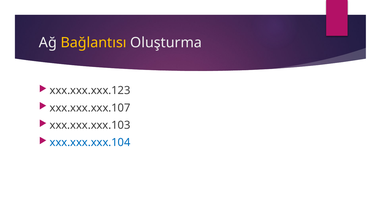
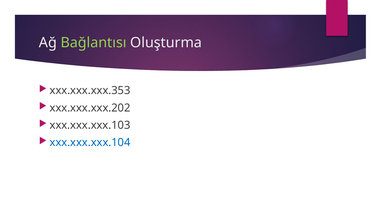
Bağlantısı colour: yellow -> light green (94, 42)
xxx.xxx.xxx.123: xxx.xxx.xxx.123 -> xxx.xxx.xxx.353 (90, 90)
xxx.xxx.xxx.107: xxx.xxx.xxx.107 -> xxx.xxx.xxx.202 (90, 107)
